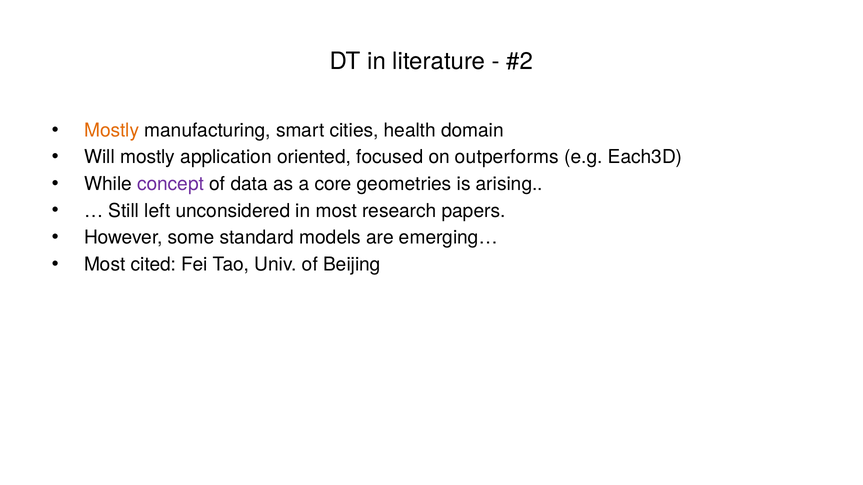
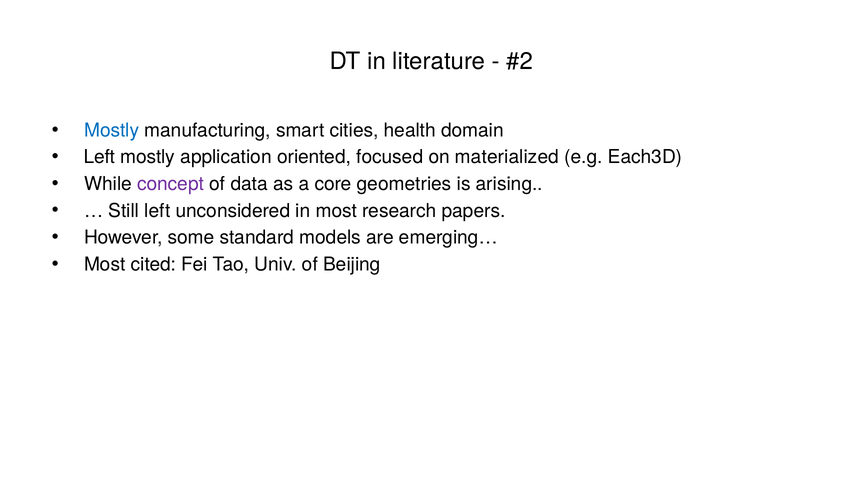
Mostly colour: orange -> blue (112, 130)
Will: Will -> Left (100, 157)
outperforms: outperforms -> materialized (507, 157)
